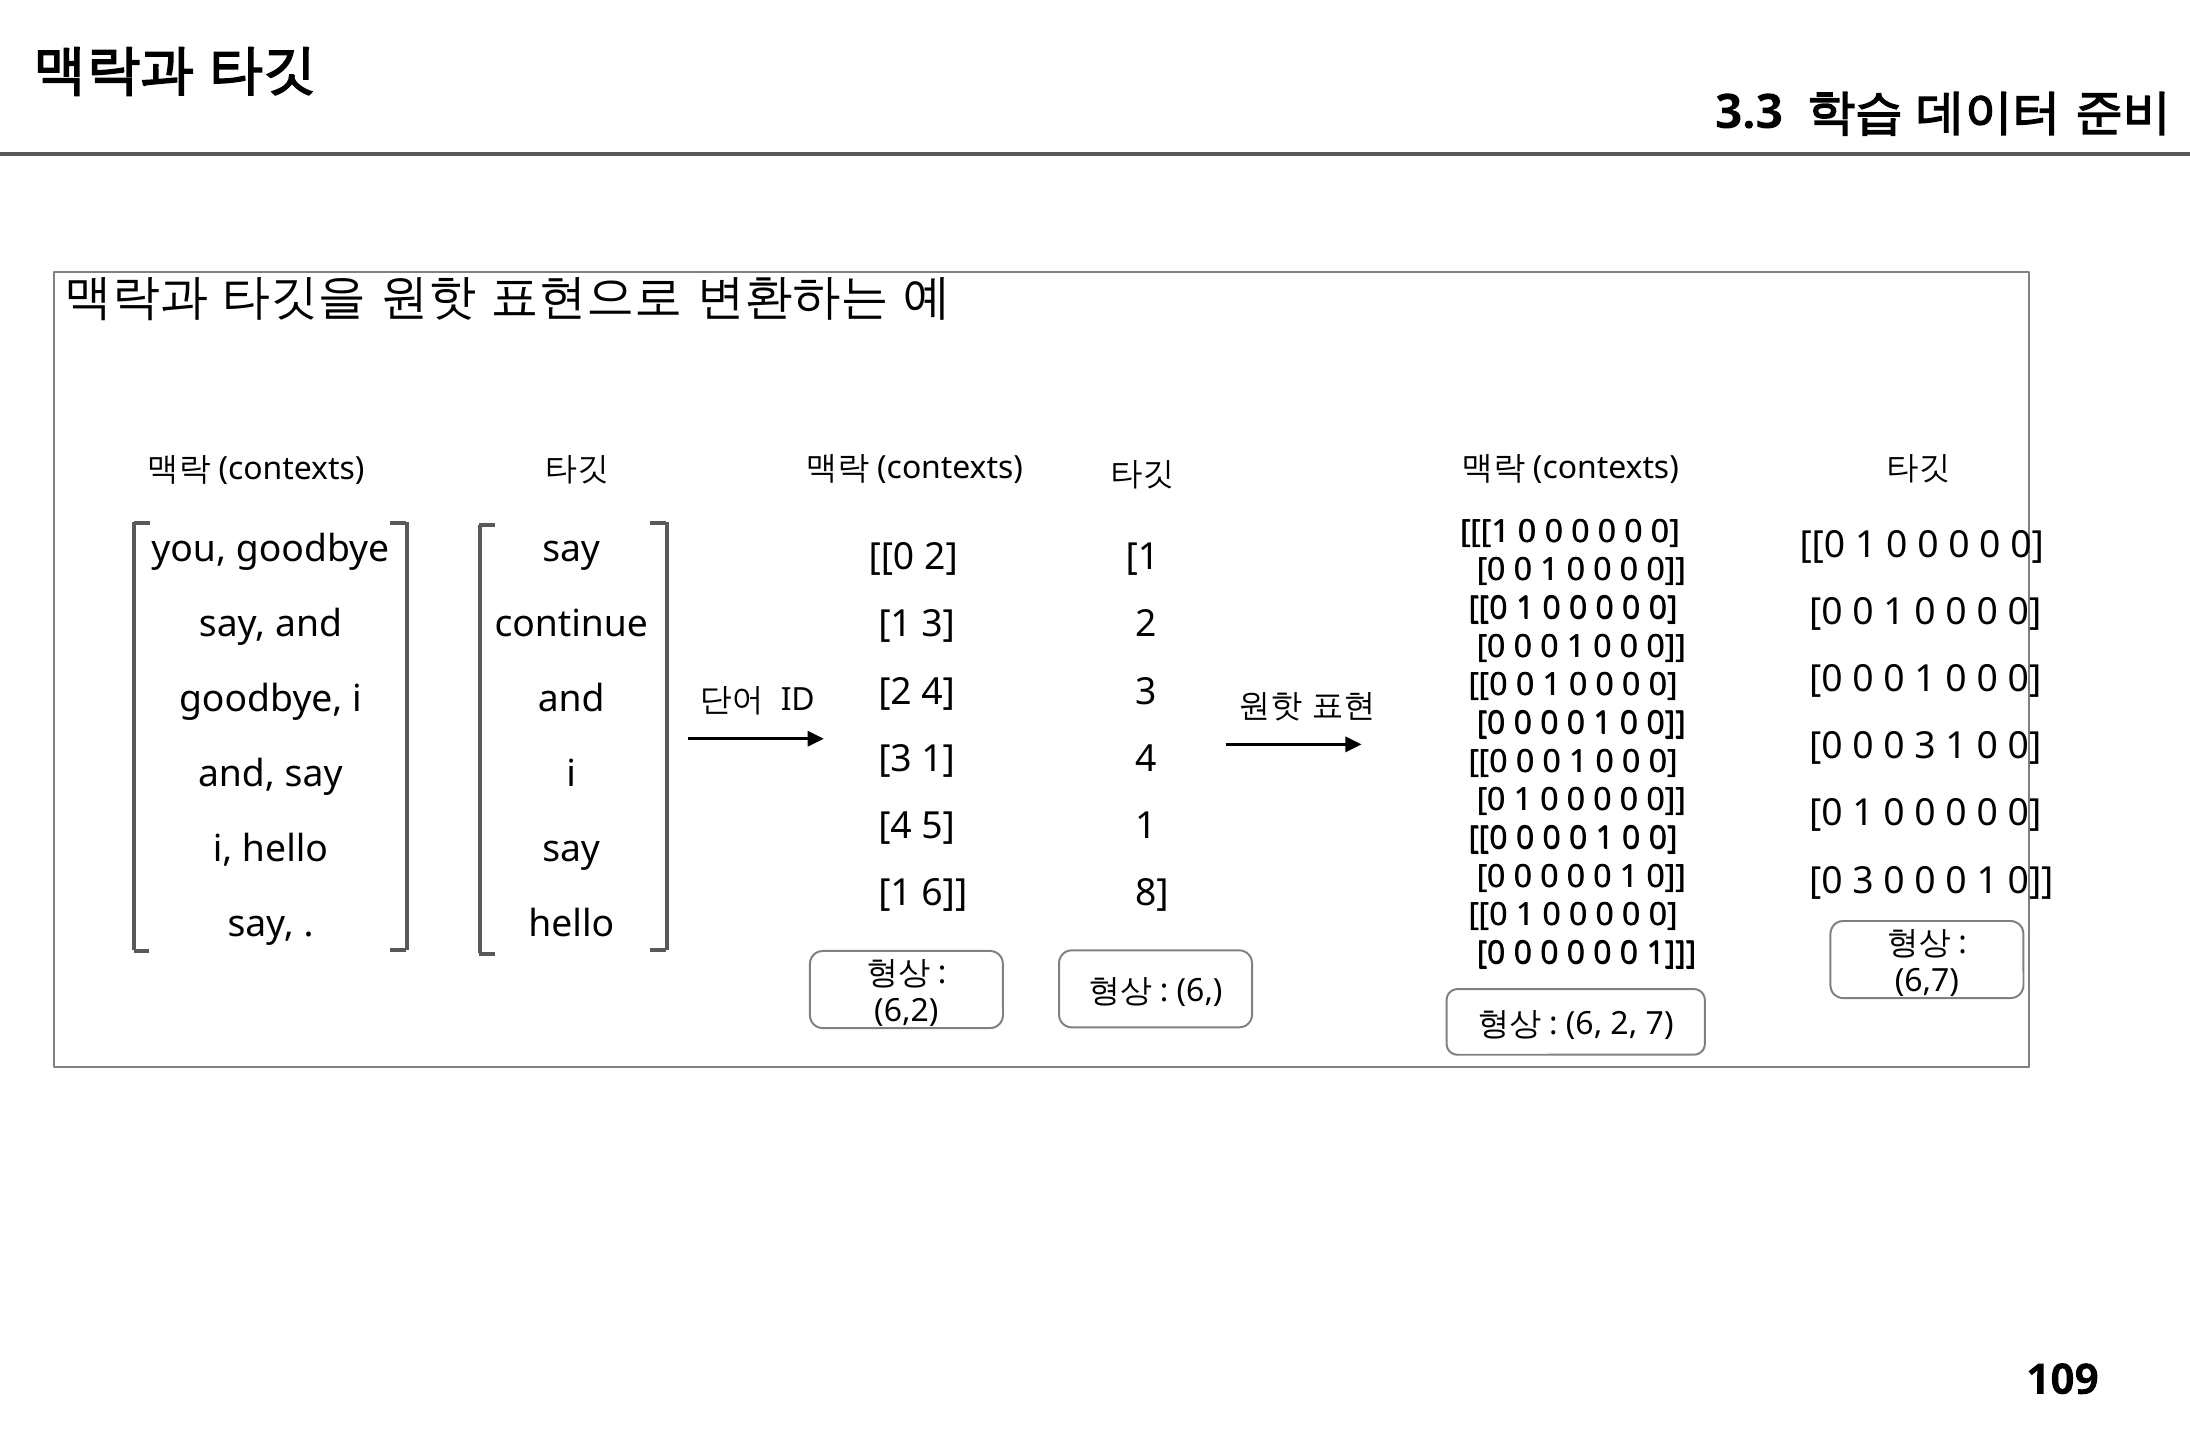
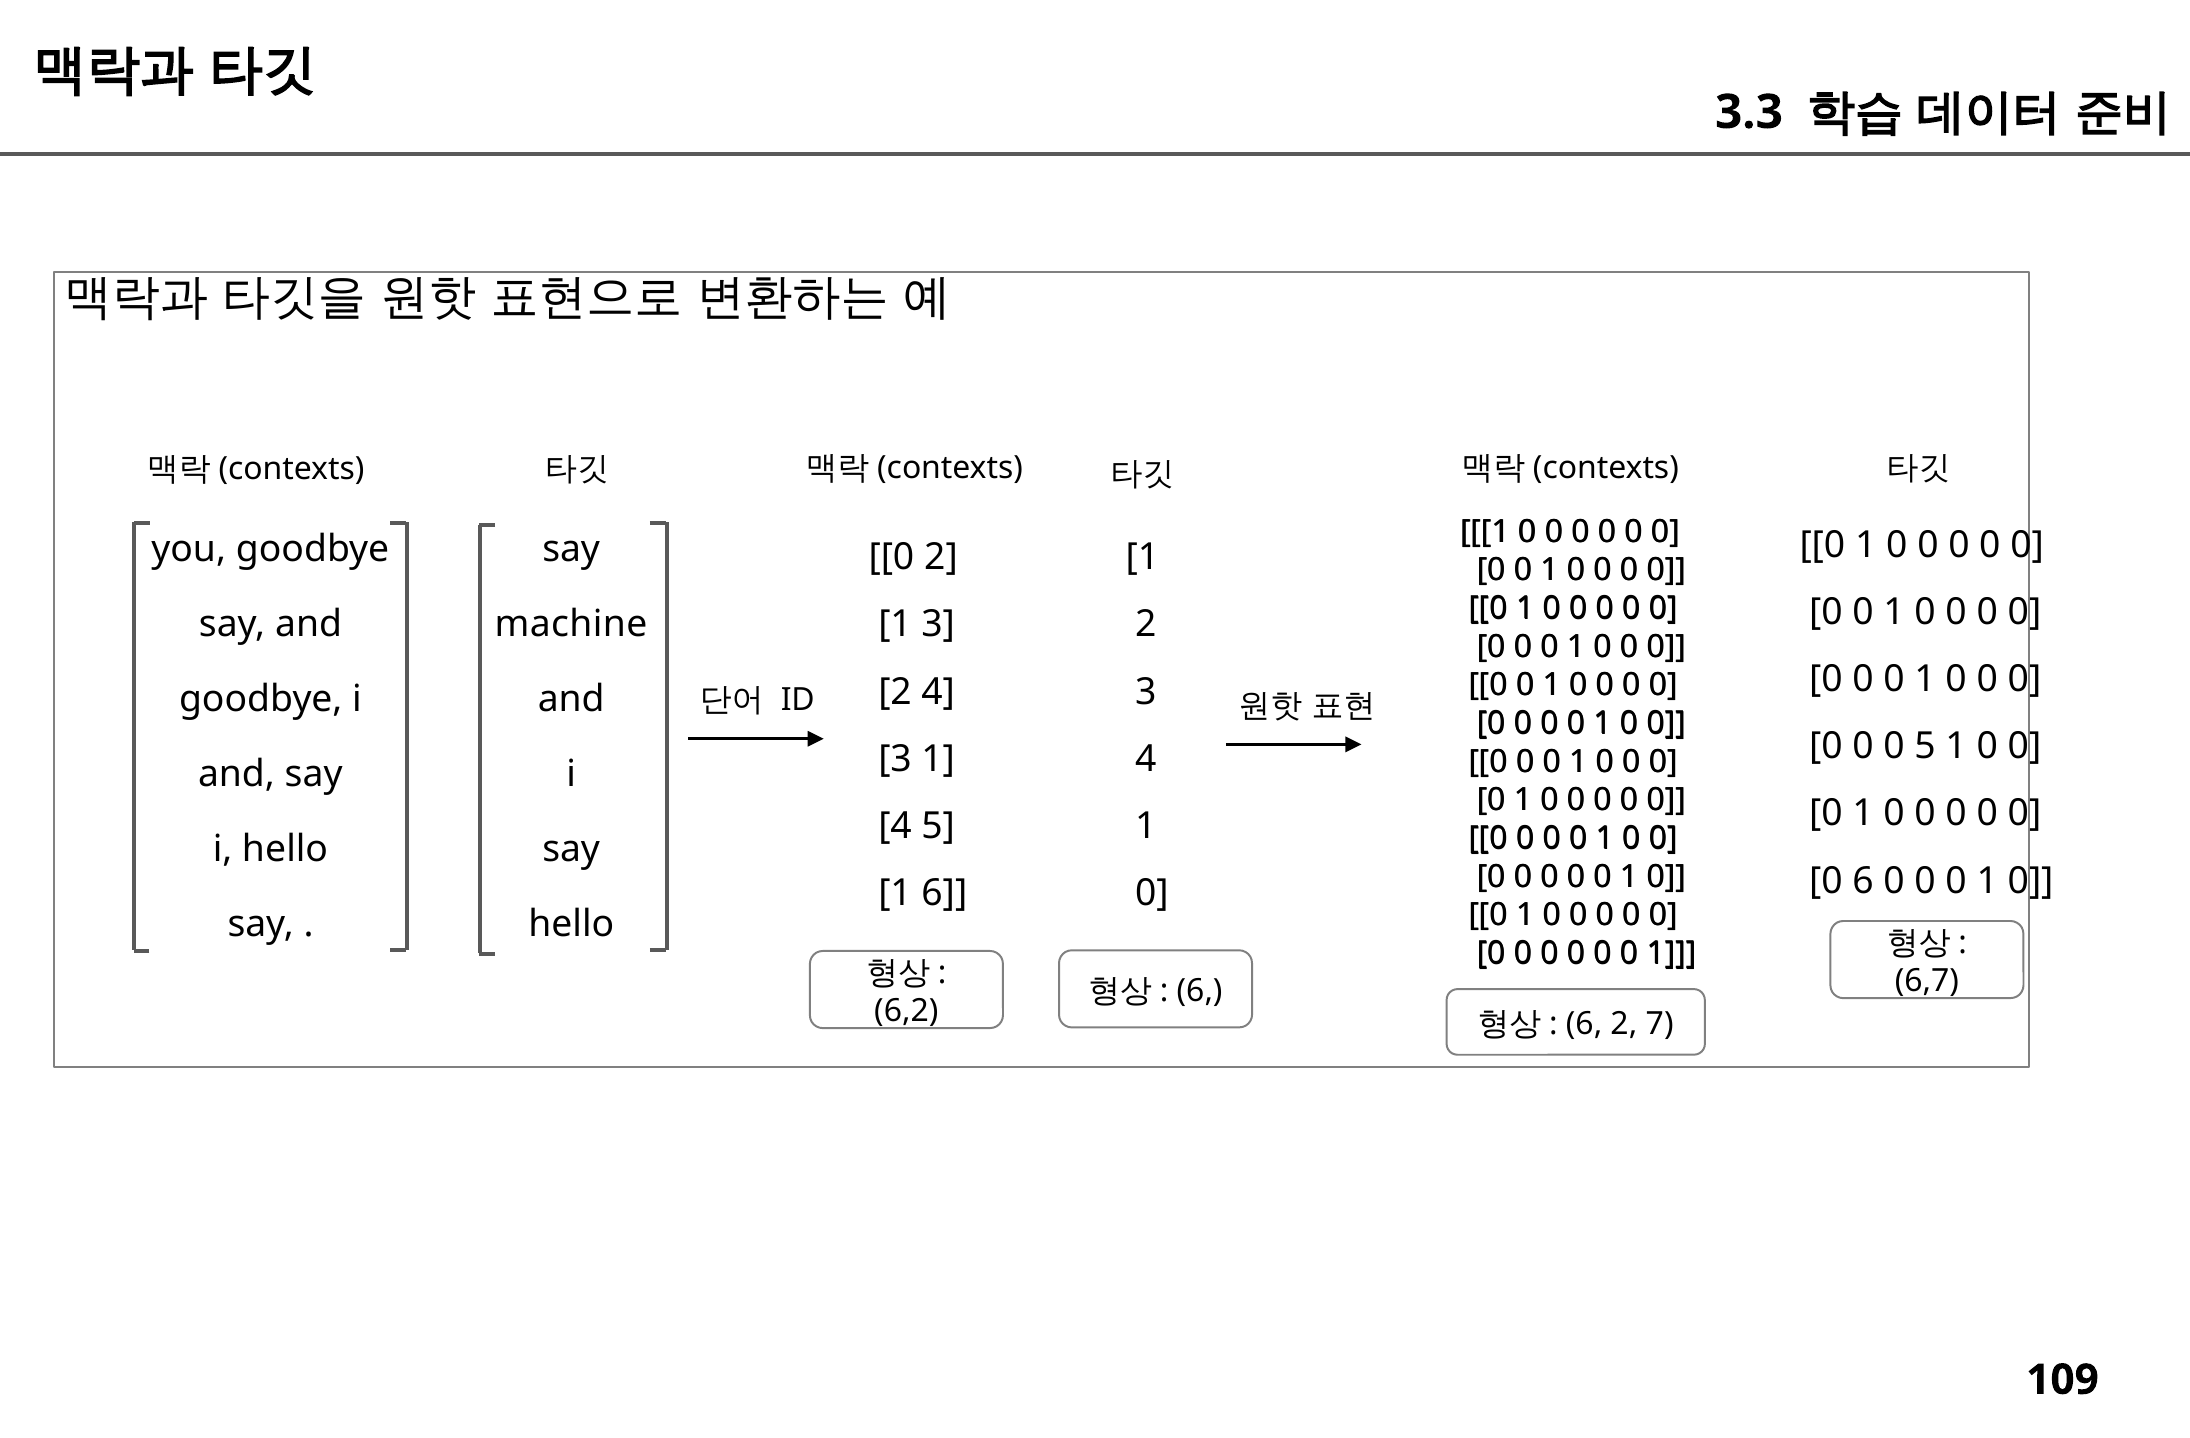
continue: continue -> machine (571, 624)
3: 3 -> 5 (1925, 747)
3: 3 -> 6 (1863, 881)
8: 8 -> 0 (1152, 893)
